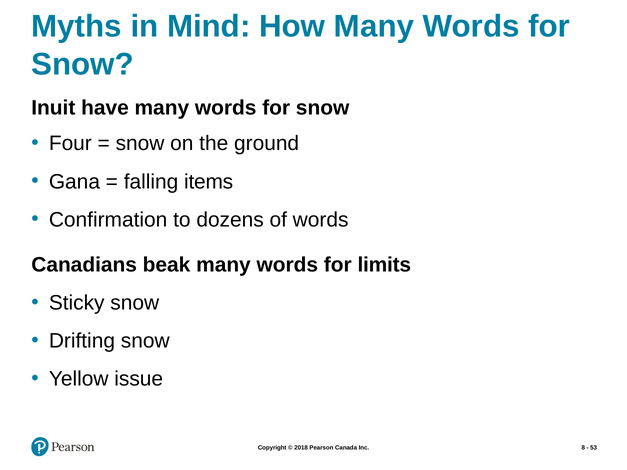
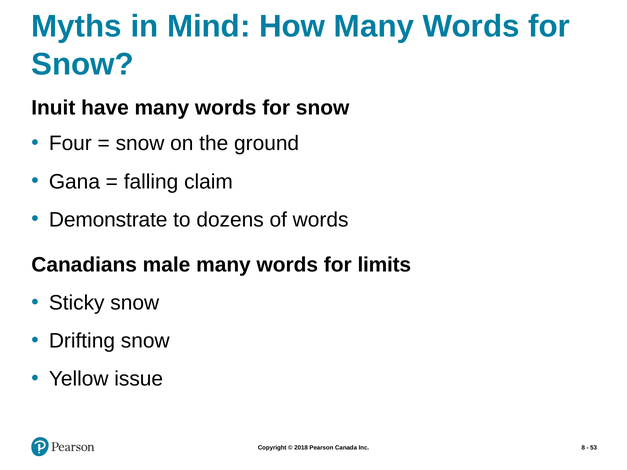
items: items -> claim (209, 182)
Confirmation: Confirmation -> Demonstrate (108, 220)
beak: beak -> male (167, 265)
